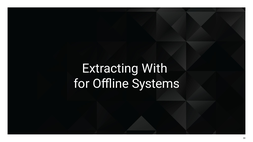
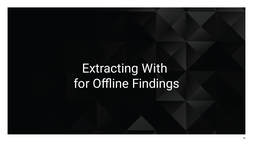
Systems: Systems -> Findings (156, 84)
